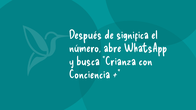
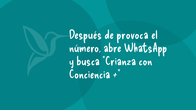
significa: significa -> provoca (133, 35)
